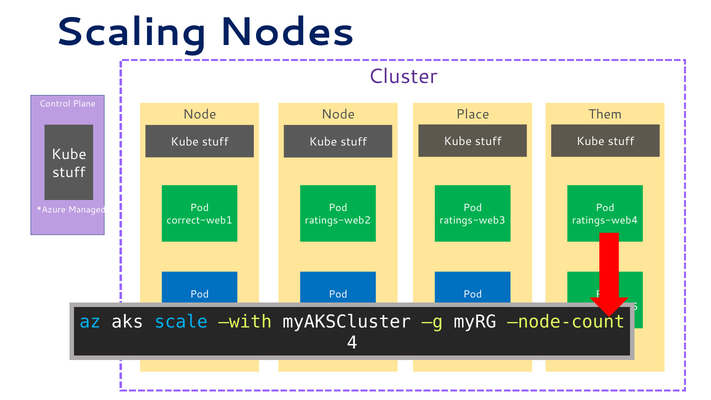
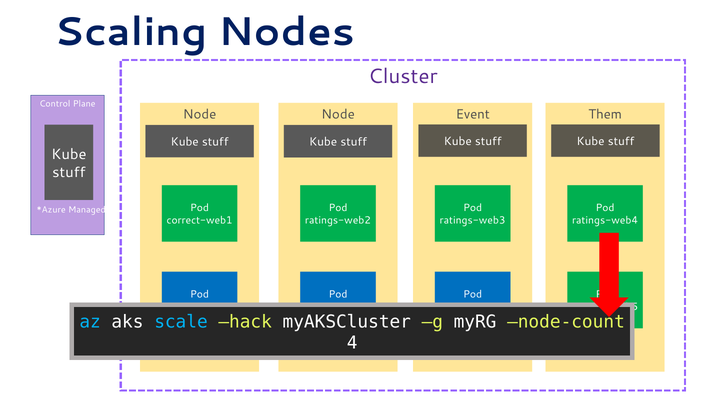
Place: Place -> Event (473, 115)
with: with -> hack (245, 322)
